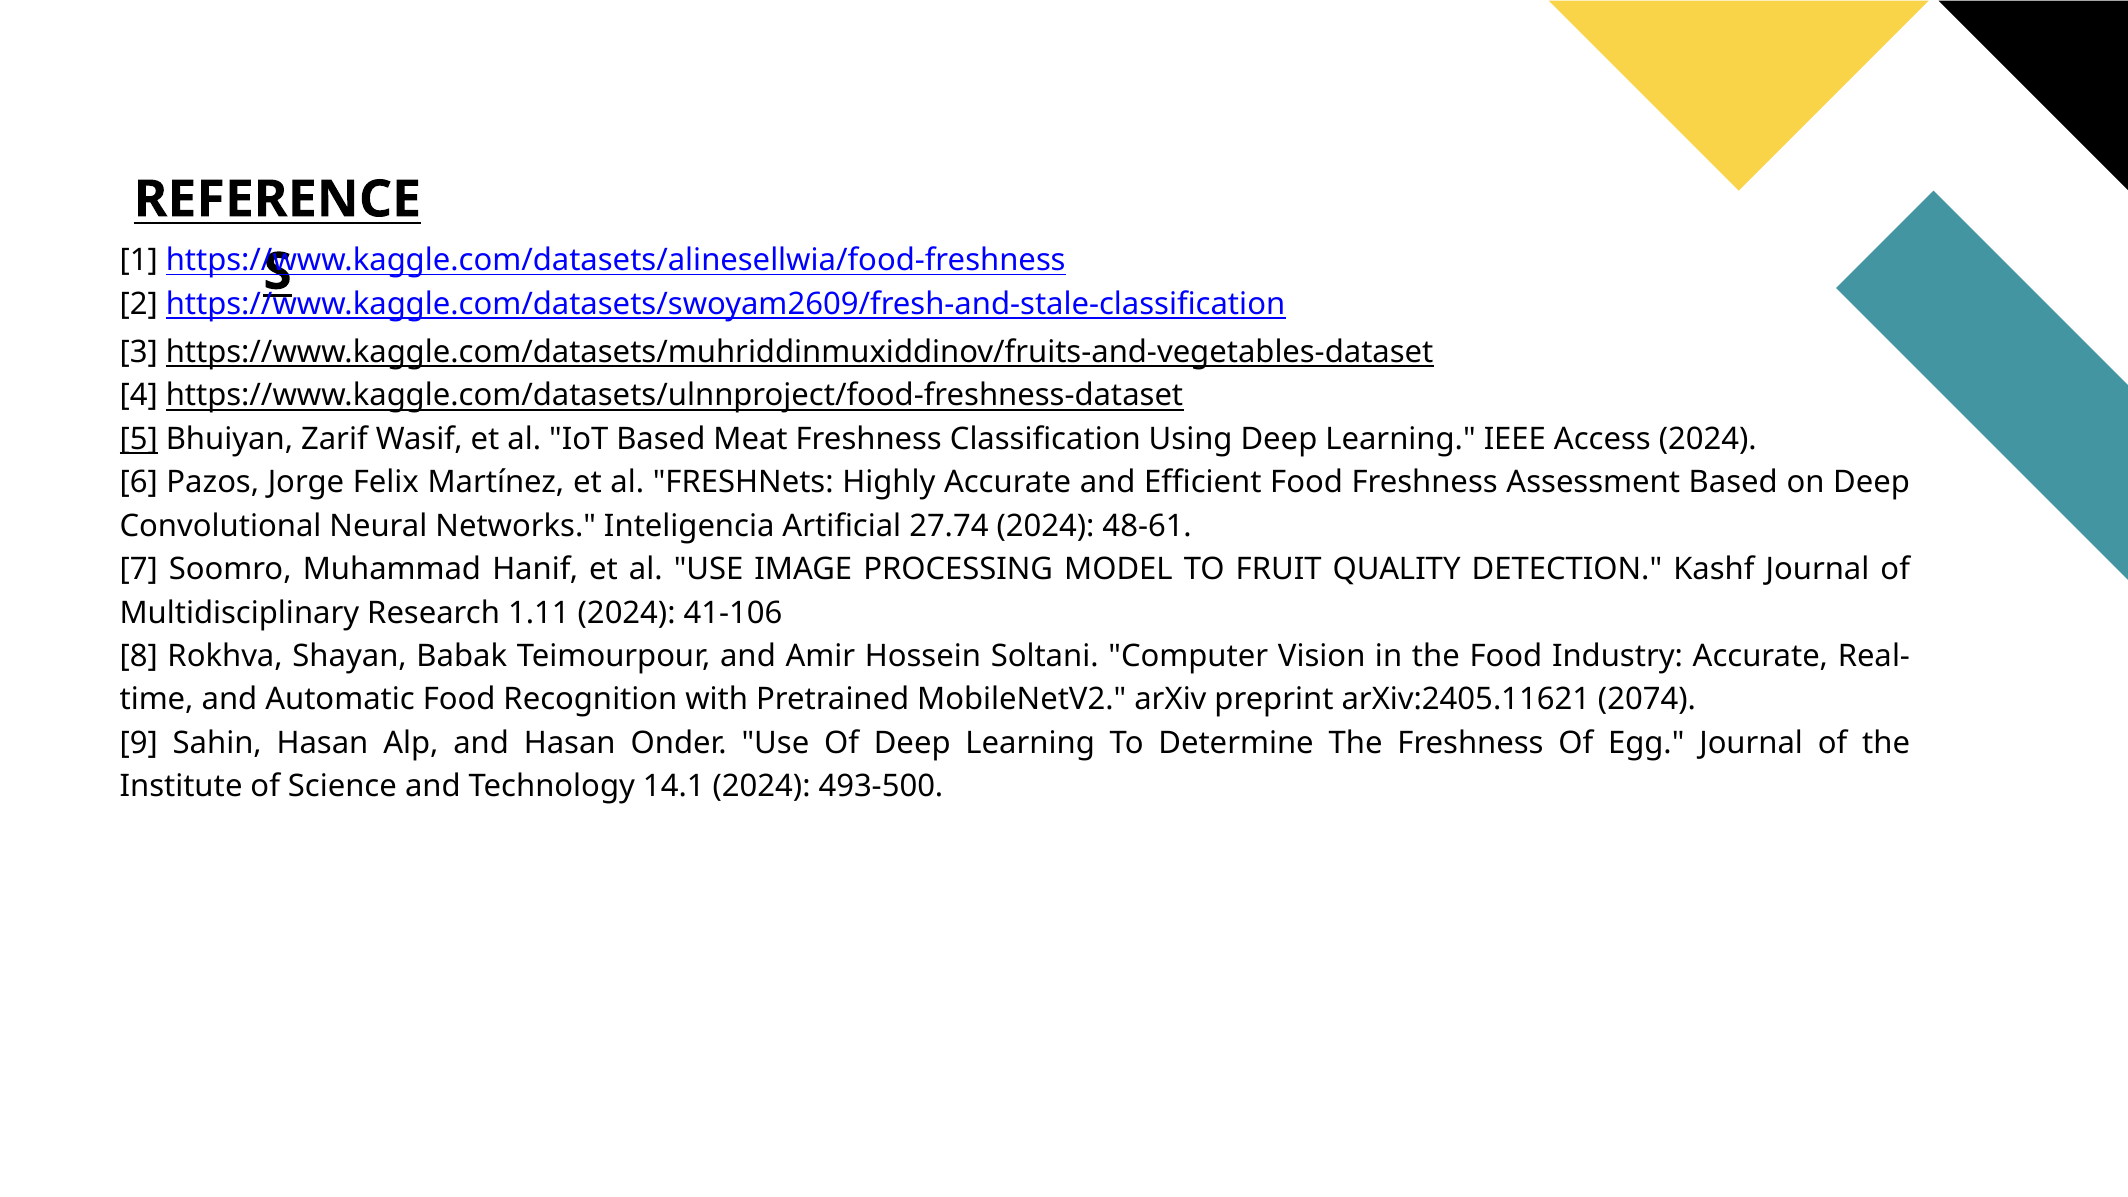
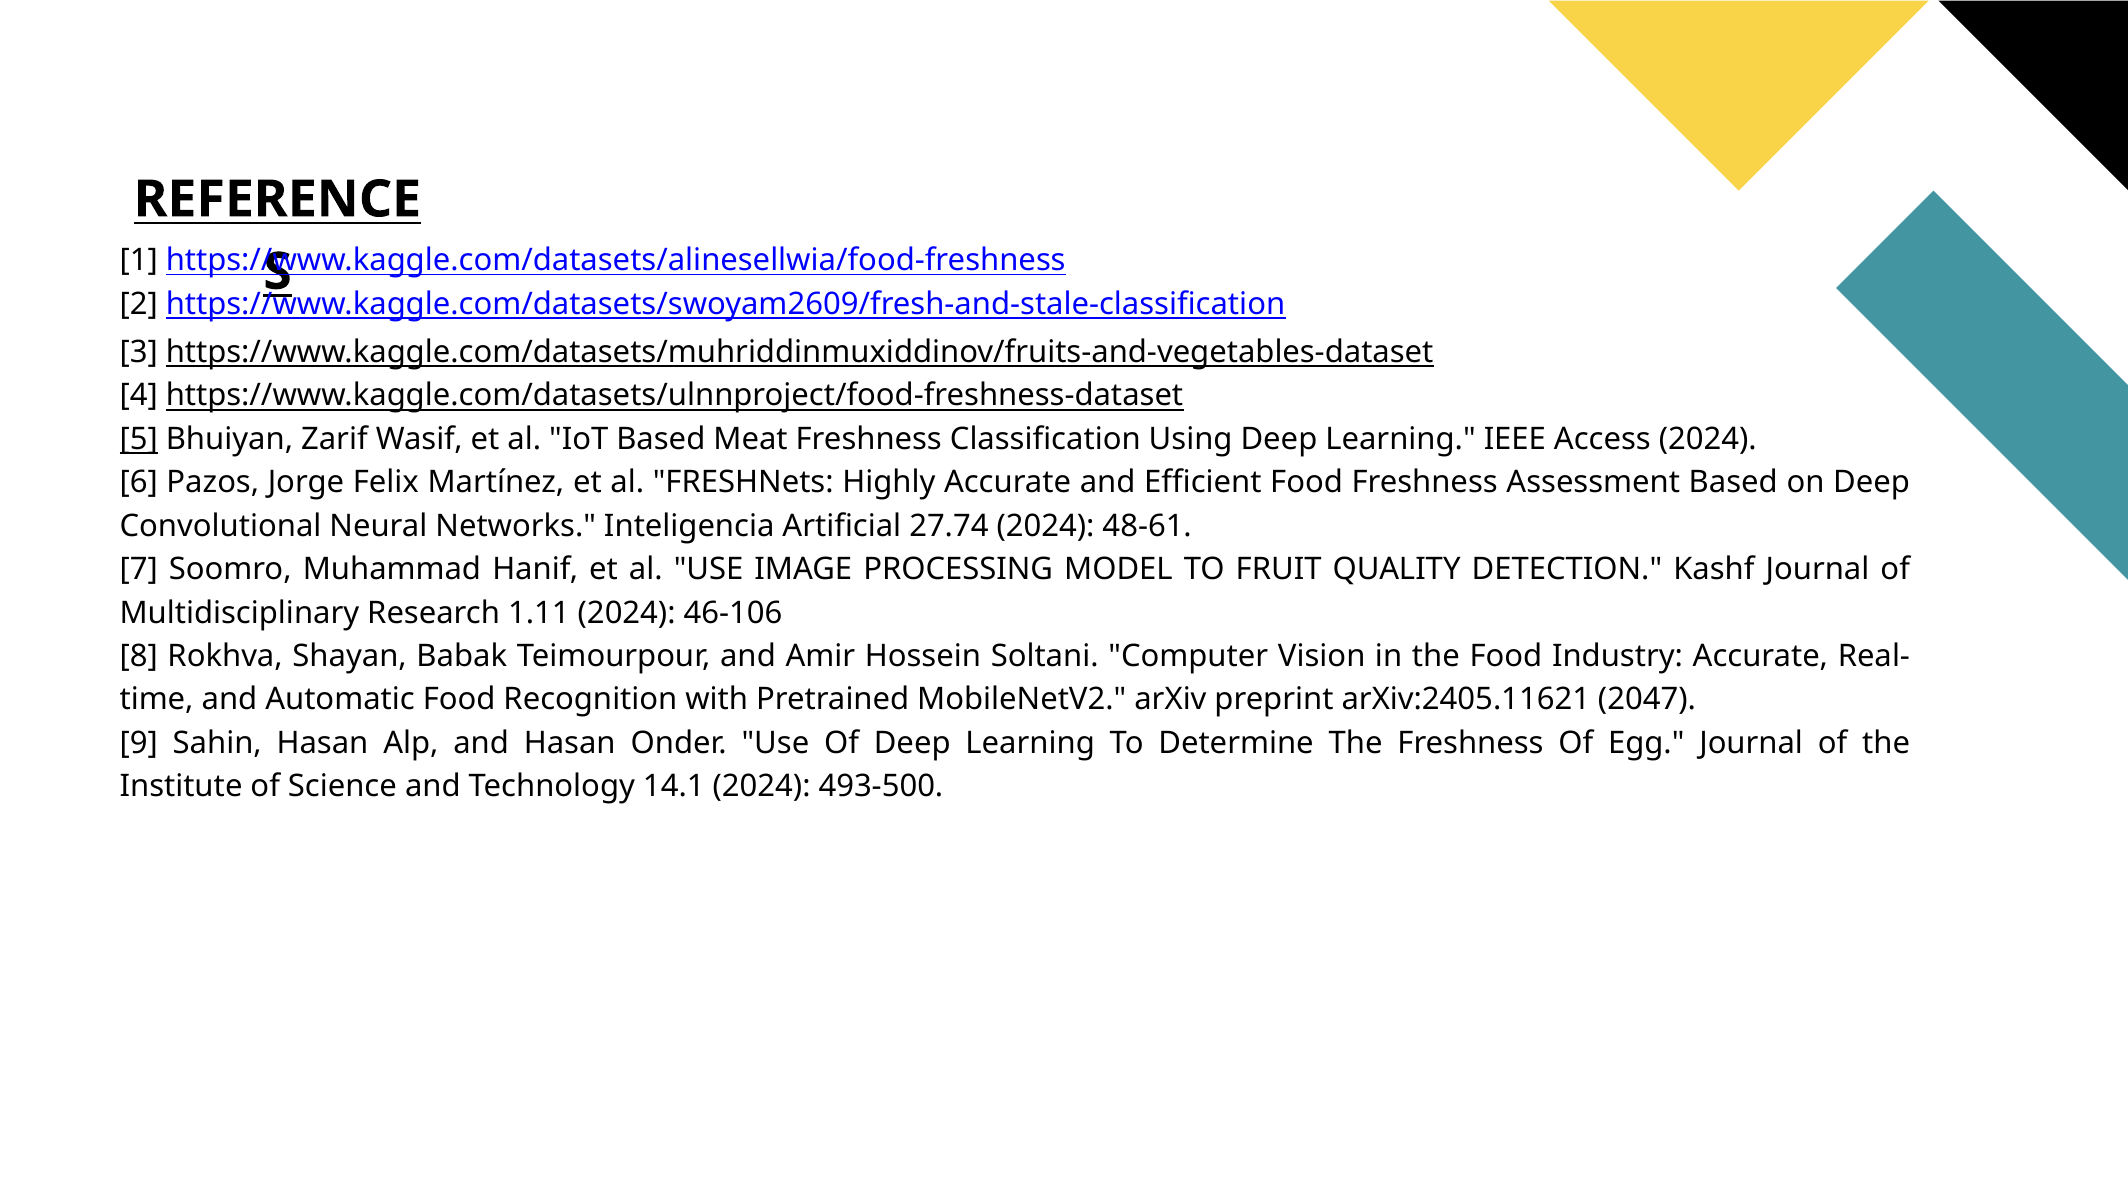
41-106: 41-106 -> 46-106 (733, 613)
2074: 2074 -> 2047 (1647, 700)
